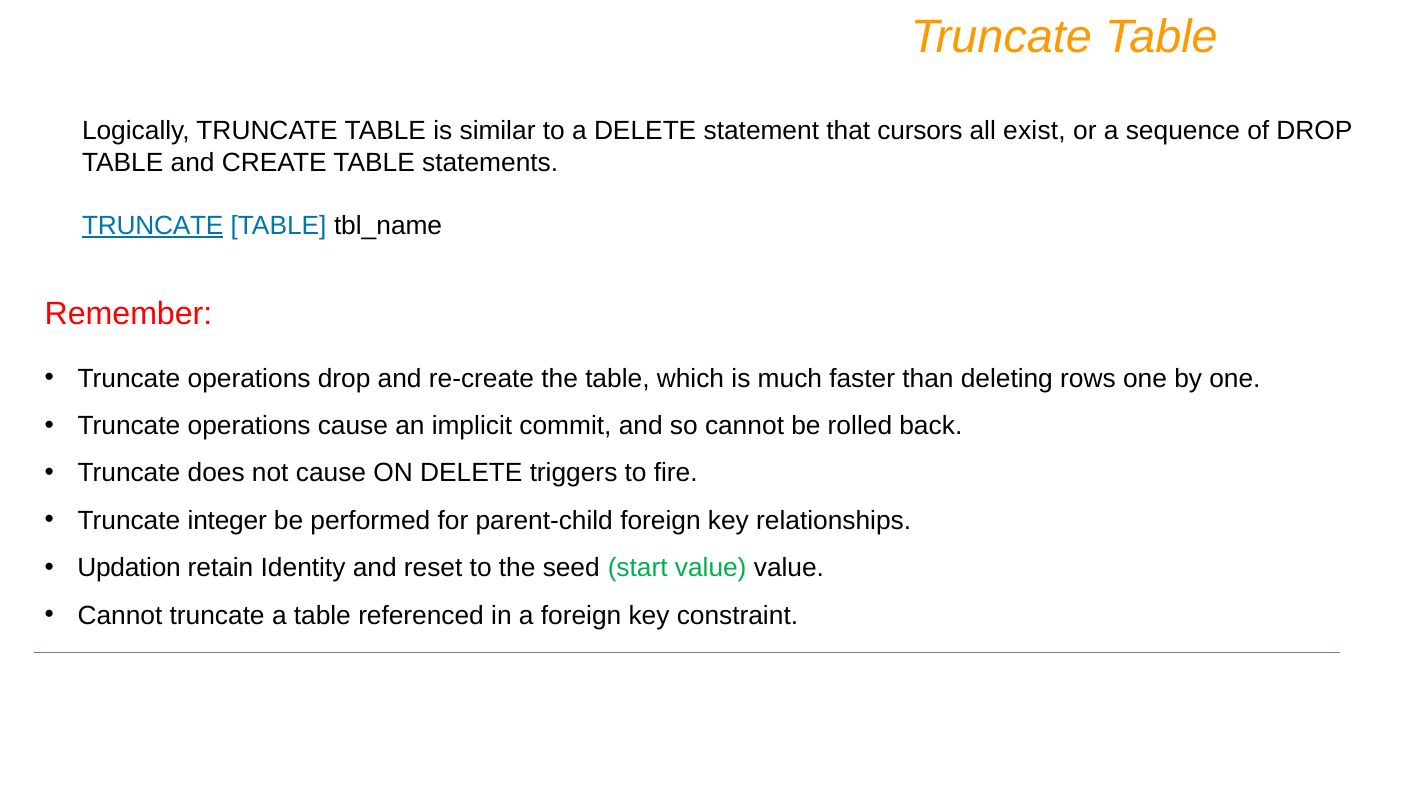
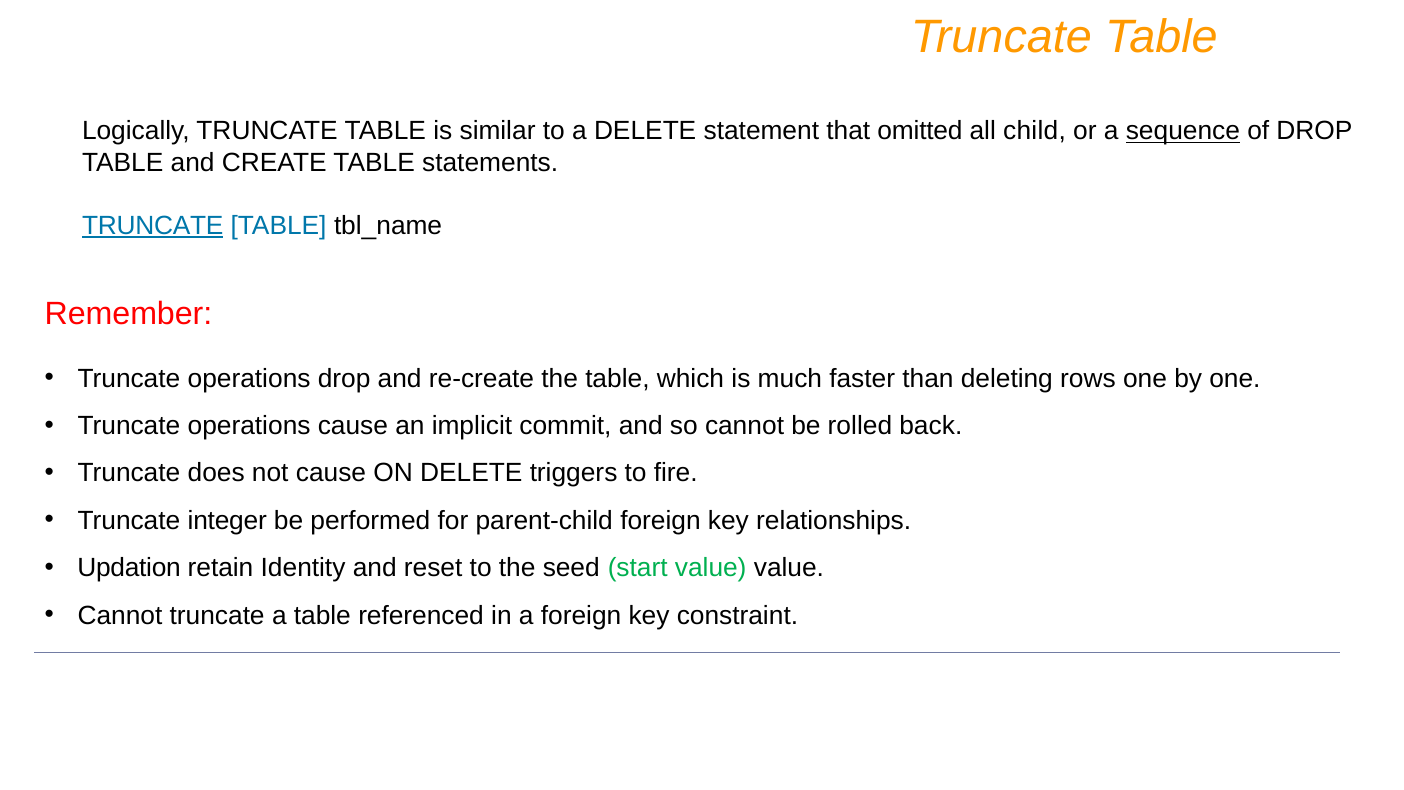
cursors: cursors -> omitted (920, 131)
exist: exist -> child (1034, 131)
sequence underline: none -> present (1183, 131)
